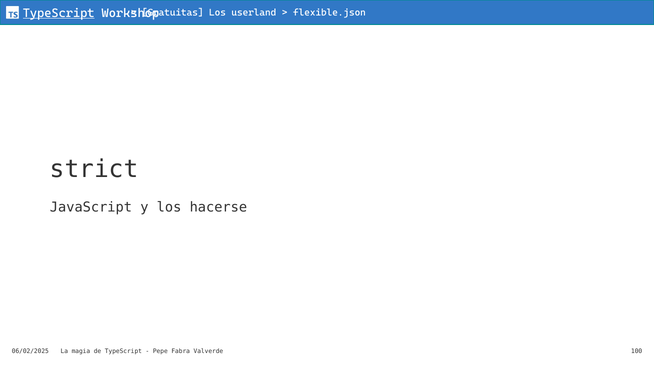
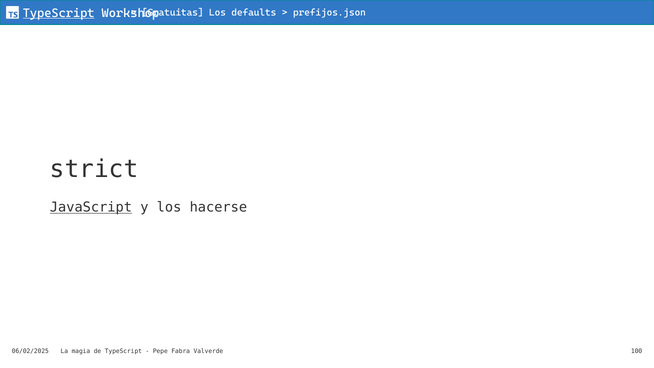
userland: userland -> defaults (254, 13)
flexible.json: flexible.json -> prefijos.json (329, 13)
JavaScript underline: none -> present (91, 207)
